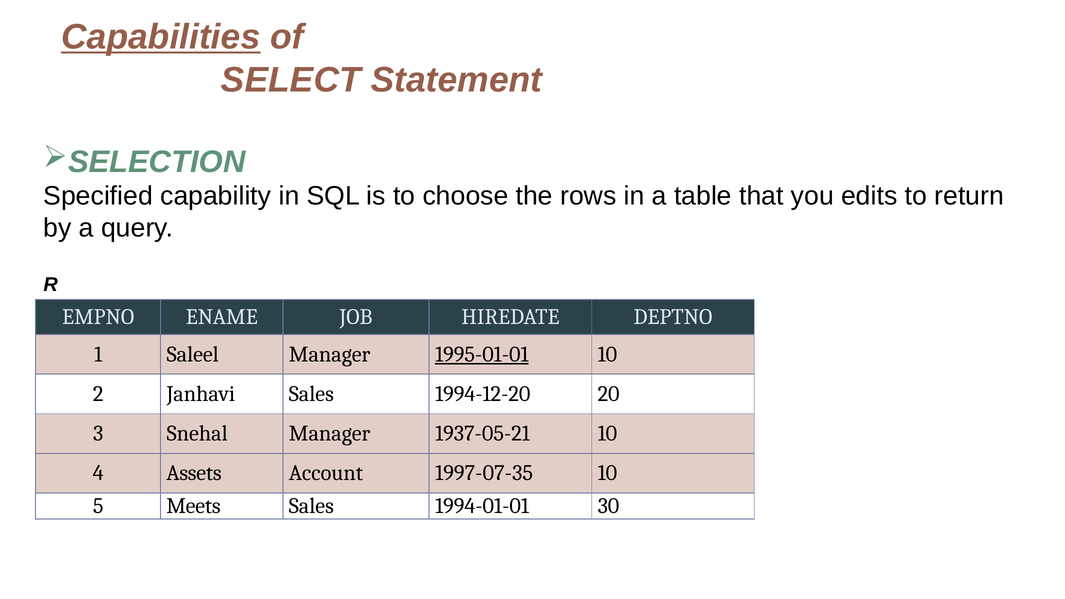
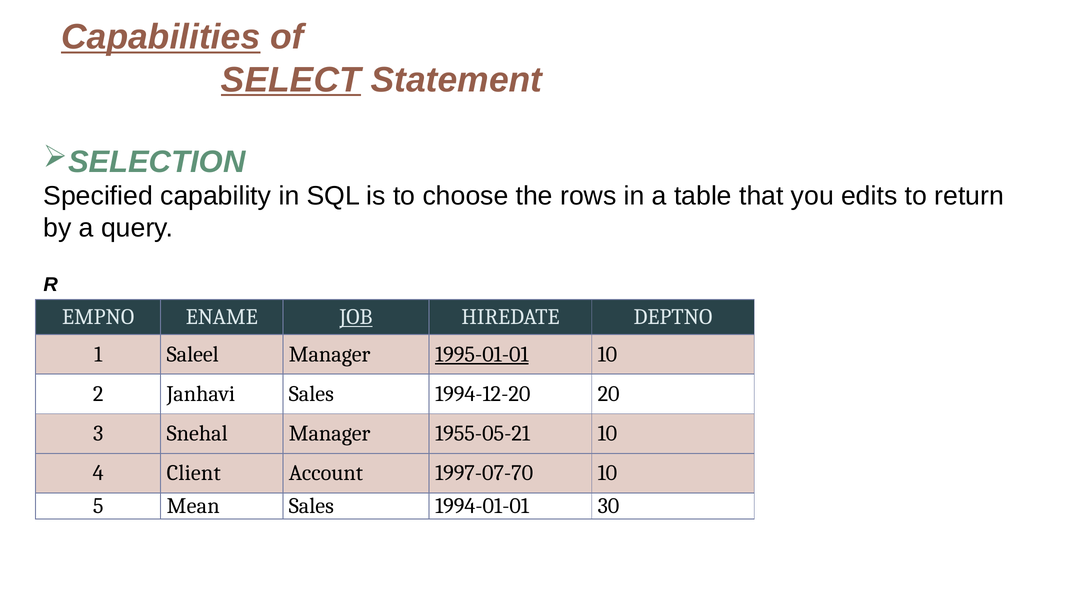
SELECT underline: none -> present (291, 80)
JOB underline: none -> present (356, 317)
1937-05-21: 1937-05-21 -> 1955-05-21 (483, 433)
Assets: Assets -> Client (194, 473)
1997-07-35: 1997-07-35 -> 1997-07-70 (484, 473)
Meets: Meets -> Mean (193, 506)
